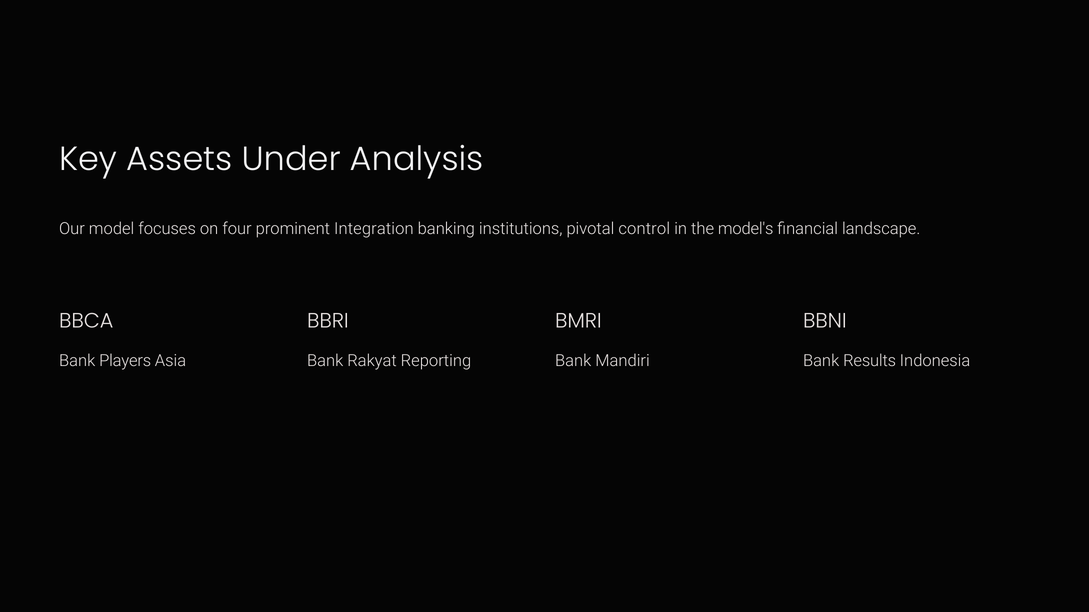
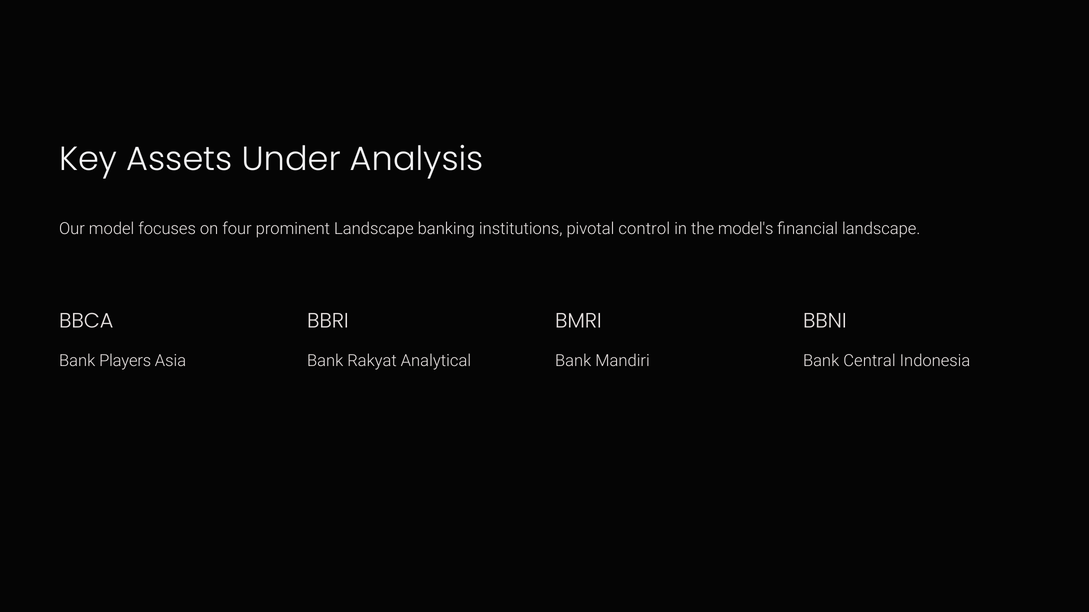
prominent Integration: Integration -> Landscape (374, 229)
Reporting: Reporting -> Analytical (436, 361)
Results: Results -> Central (869, 361)
